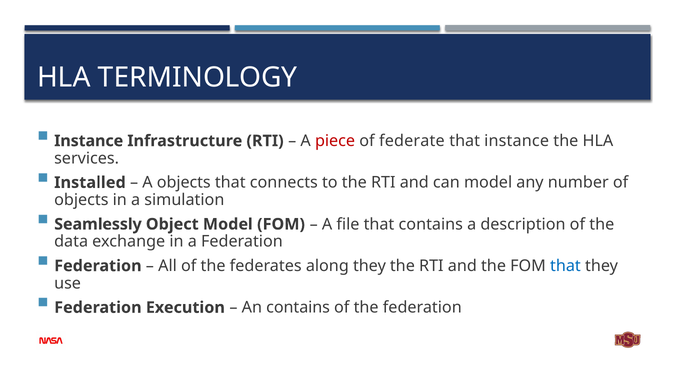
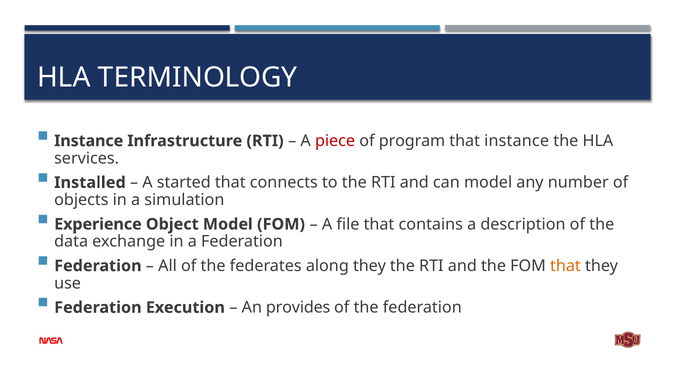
federate: federate -> program (412, 141)
A objects: objects -> started (184, 183)
Seamlessly: Seamlessly -> Experience (98, 225)
that colour: blue -> orange (565, 266)
An contains: contains -> provides (298, 308)
